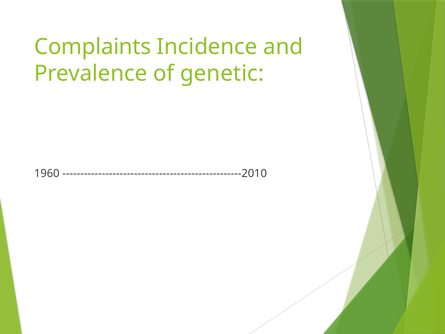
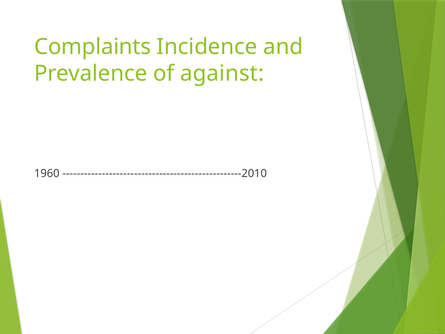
genetic: genetic -> against (222, 73)
